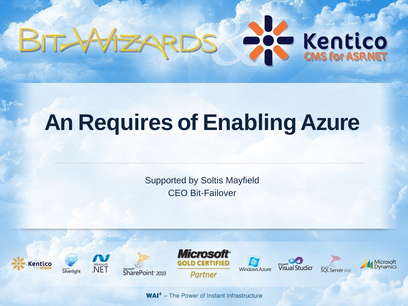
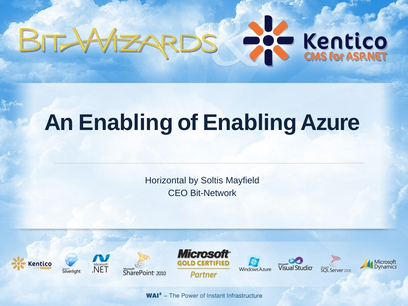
An Requires: Requires -> Enabling (126, 123)
Supported: Supported -> Horizontal (166, 181)
Bit-Failover: Bit-Failover -> Bit-Network (213, 193)
